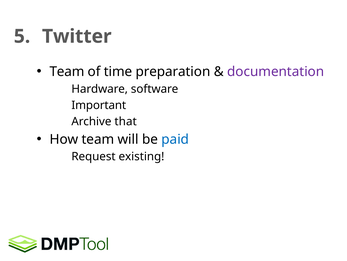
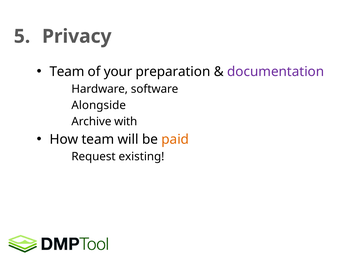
Twitter: Twitter -> Privacy (77, 36)
time: time -> your (118, 72)
Important: Important -> Alongside (99, 105)
that: that -> with (126, 121)
paid colour: blue -> orange (175, 139)
